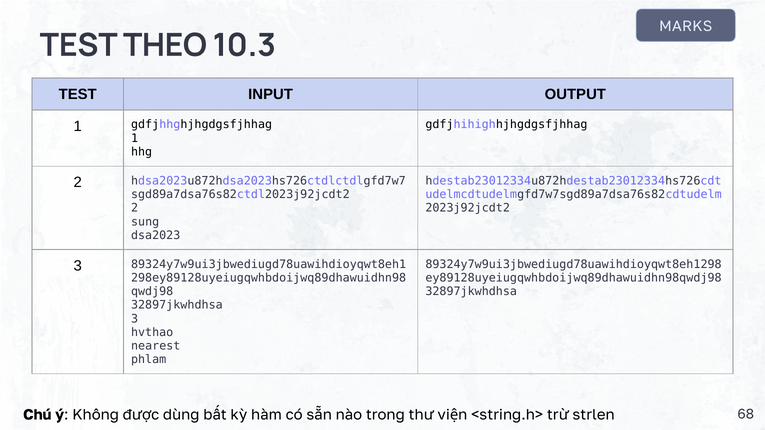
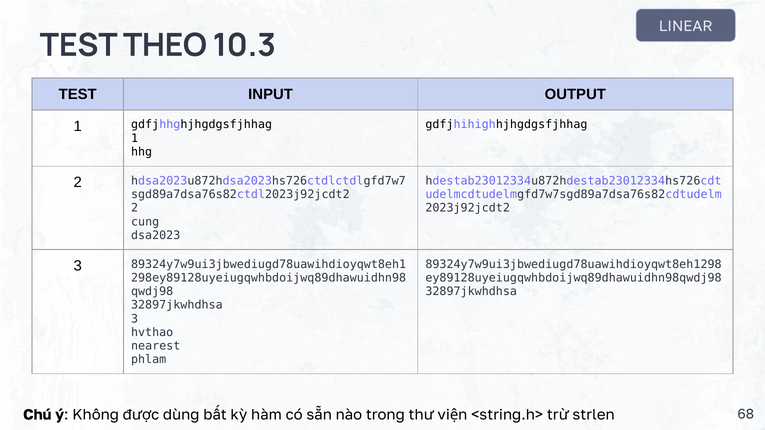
MARKS: MARKS -> LINEAR (686, 26)
sung: sung -> cung (145, 222)
